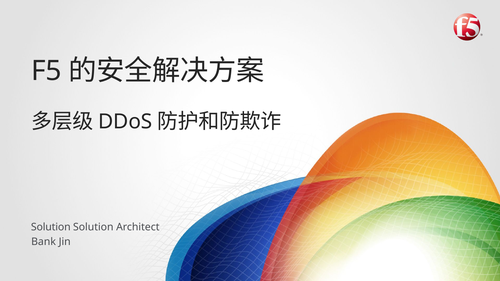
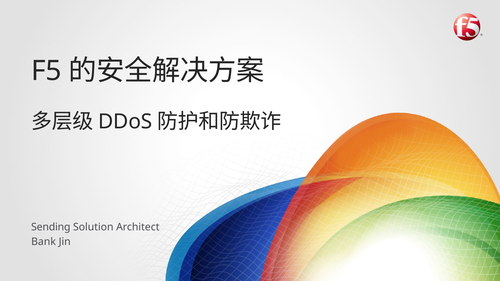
Solution: Solution -> Sending (51, 227)
